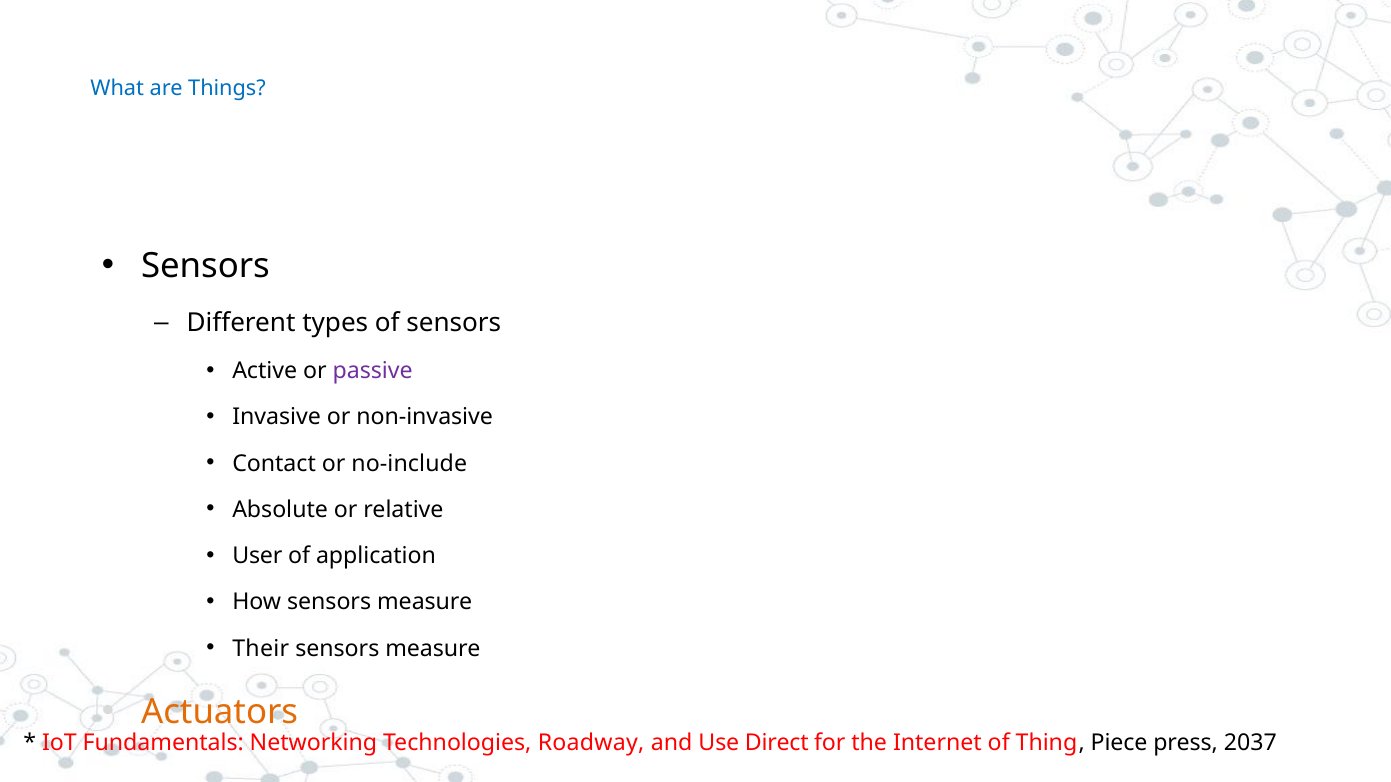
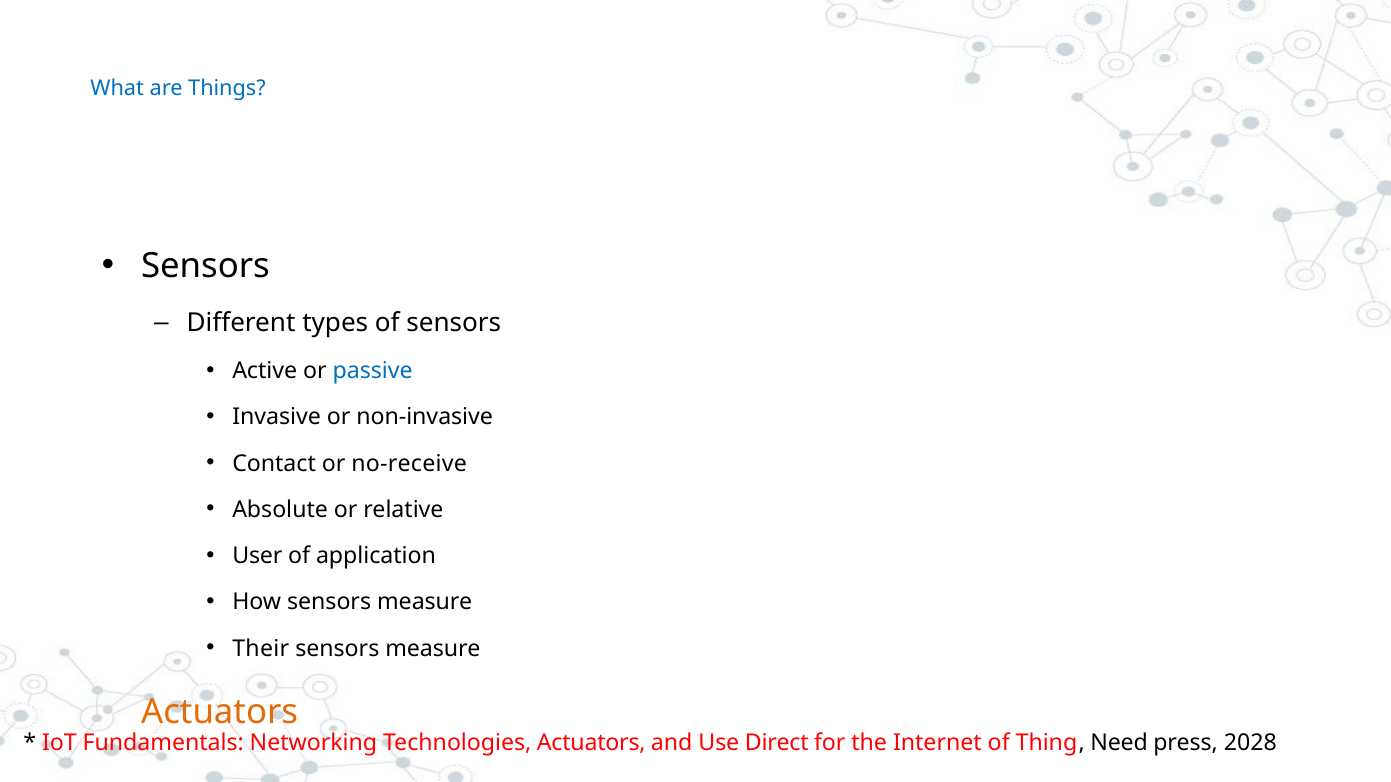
passive colour: purple -> blue (373, 371)
no-include: no-include -> no-receive (409, 464)
Technologies Roadway: Roadway -> Actuators (591, 743)
Piece: Piece -> Need (1119, 743)
2037: 2037 -> 2028 (1250, 743)
